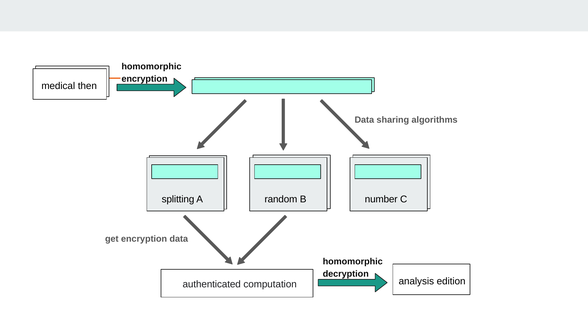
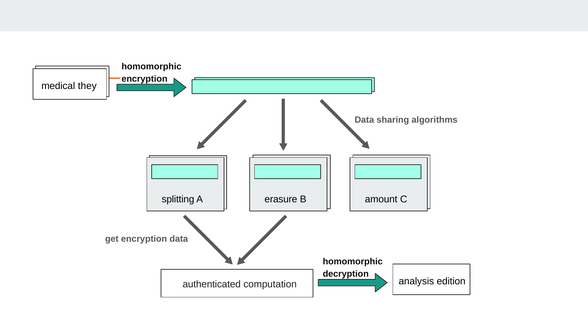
then: then -> they (87, 86)
random: random -> erasure (281, 199)
number: number -> amount (381, 199)
